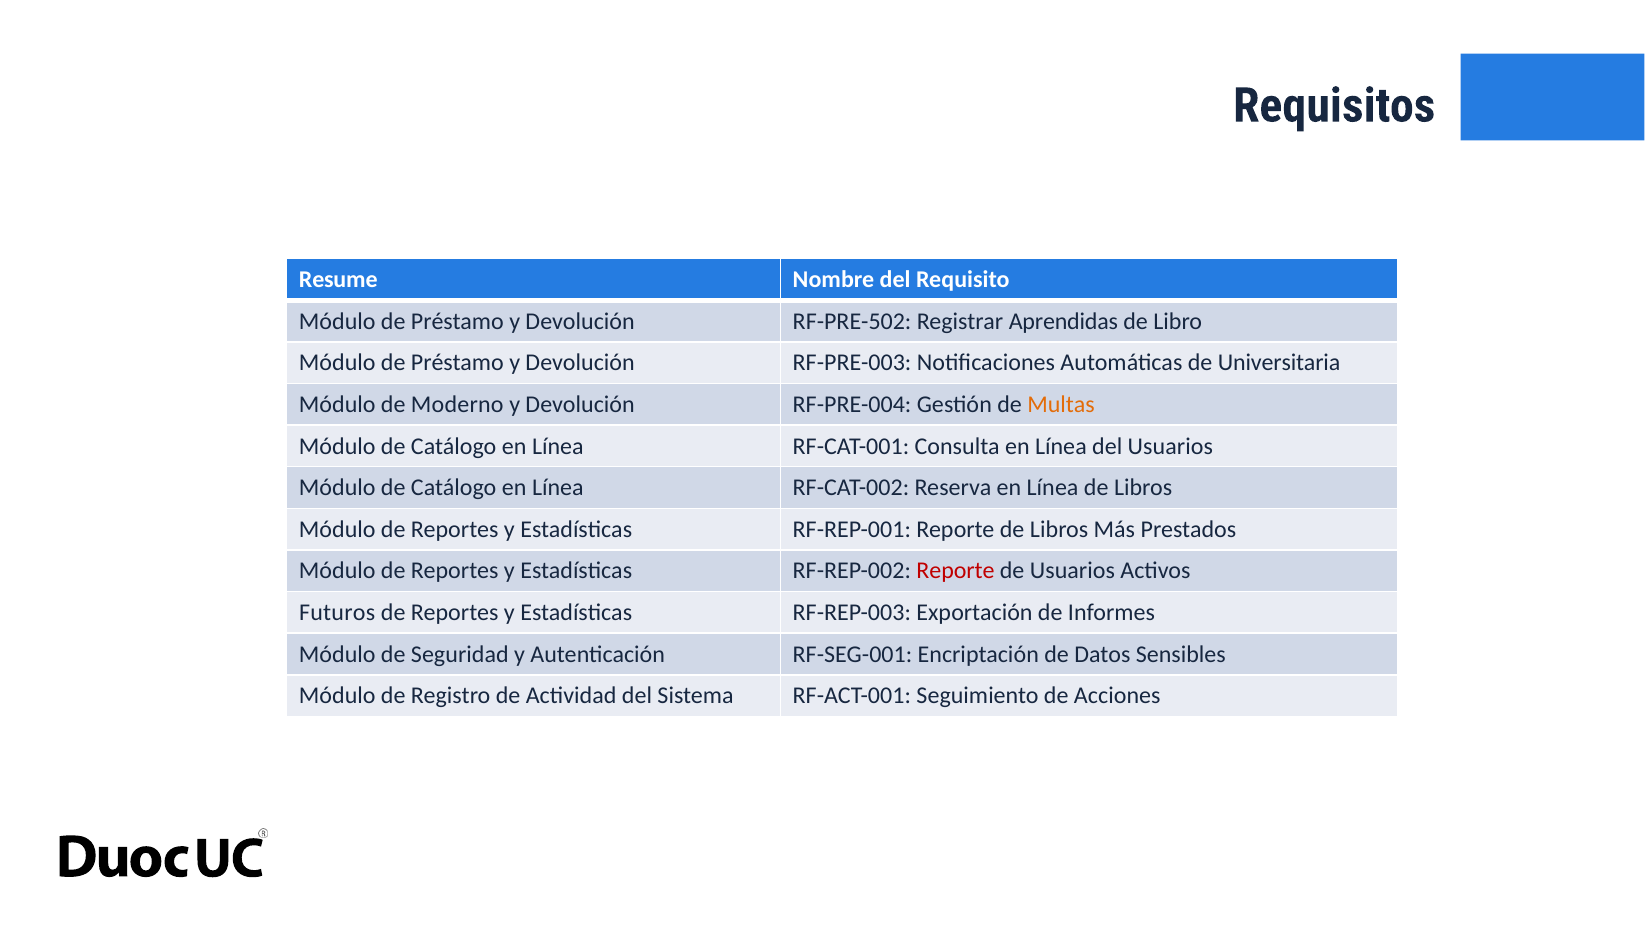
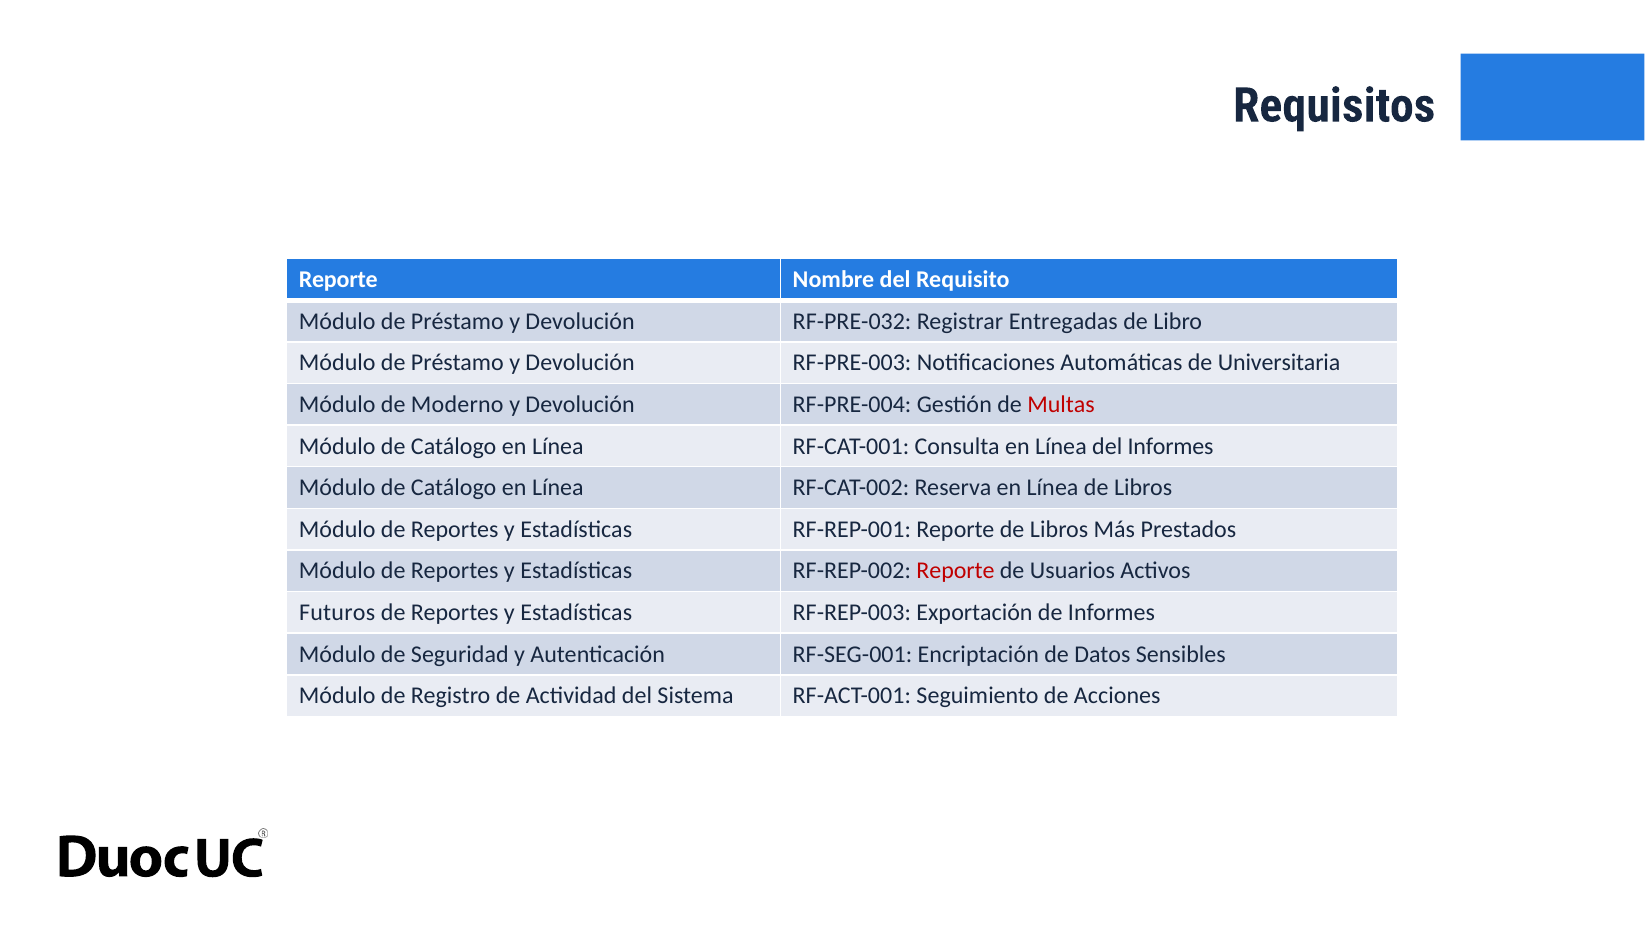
Resume: Resume -> Reporte (338, 280)
RF-PRE-502: RF-PRE-502 -> RF-PRE-032 (852, 321)
Aprendidas: Aprendidas -> Entregadas (1063, 321)
Multas colour: orange -> red (1061, 405)
del Usuarios: Usuarios -> Informes (1171, 446)
